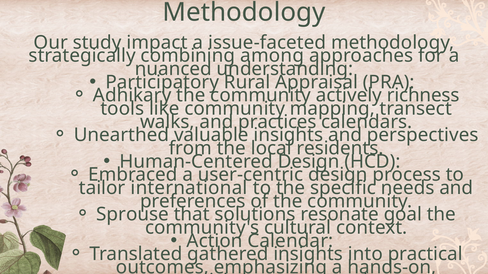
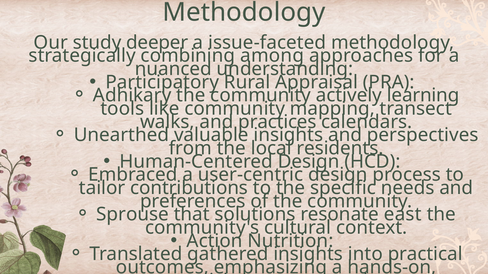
study impact: impact -> deeper (157, 43)
actively richness: richness -> learning (423, 96)
international: international -> contributions (189, 188)
goal: goal -> east (403, 215)
Calendar: Calendar -> Nutrition (290, 241)
